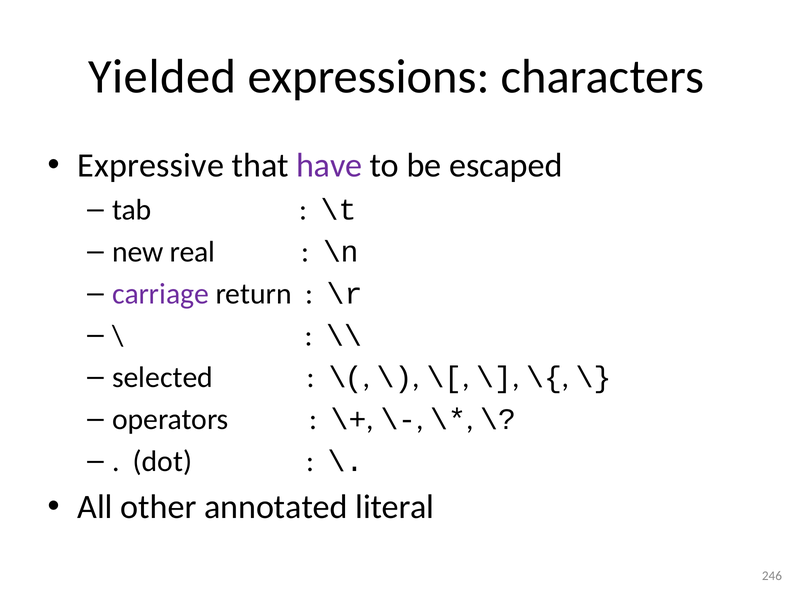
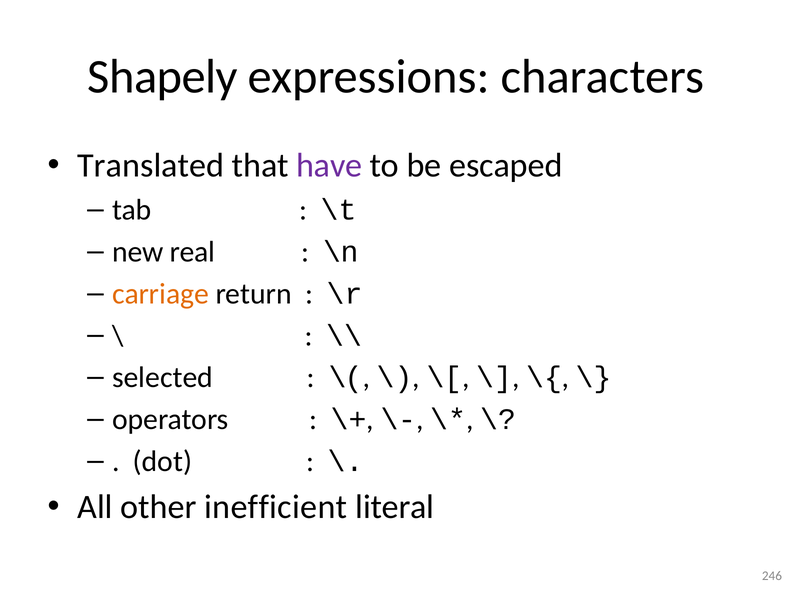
Yielded: Yielded -> Shapely (163, 77)
Expressive: Expressive -> Translated (151, 166)
carriage colour: purple -> orange (160, 294)
annotated: annotated -> inefficient (276, 507)
